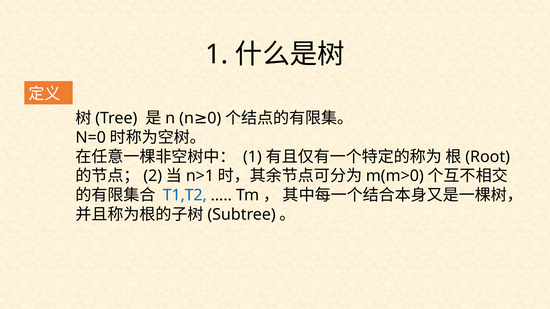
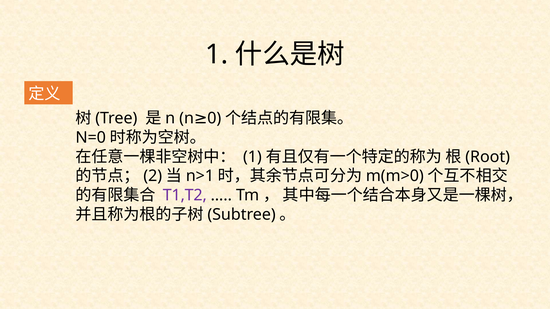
T1,T2 colour: blue -> purple (185, 195)
